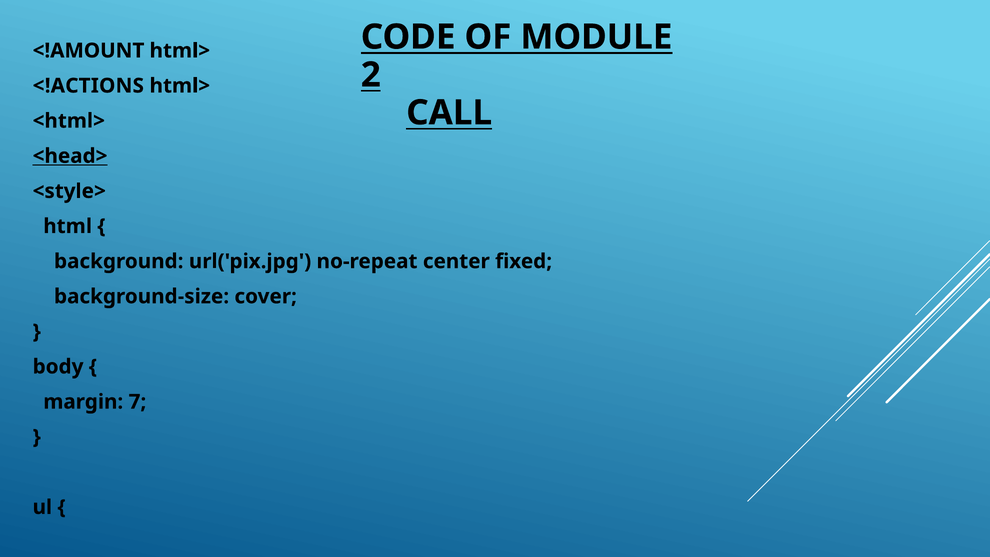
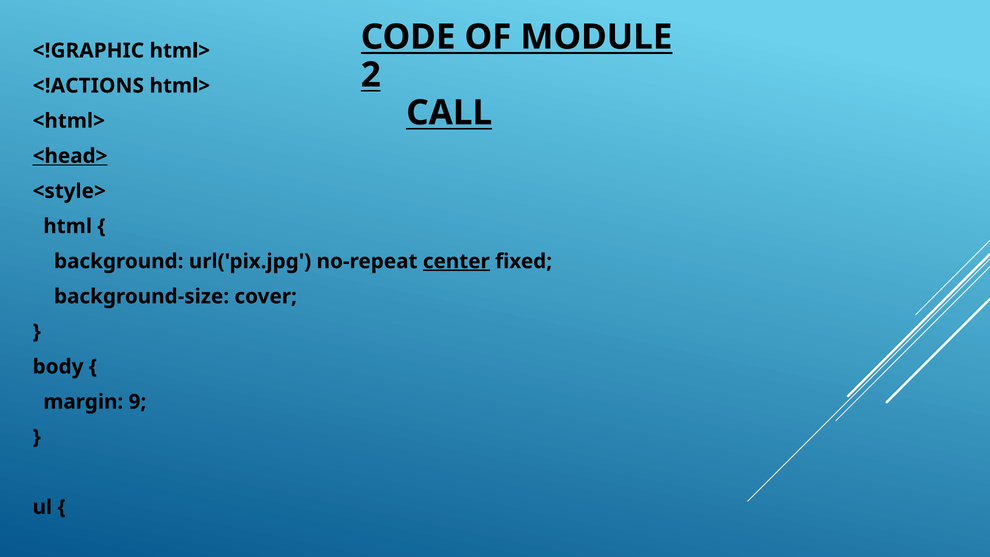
<!AMOUNT: <!AMOUNT -> <!GRAPHIC (88, 51)
center underline: none -> present (456, 261)
7: 7 -> 9 (137, 402)
